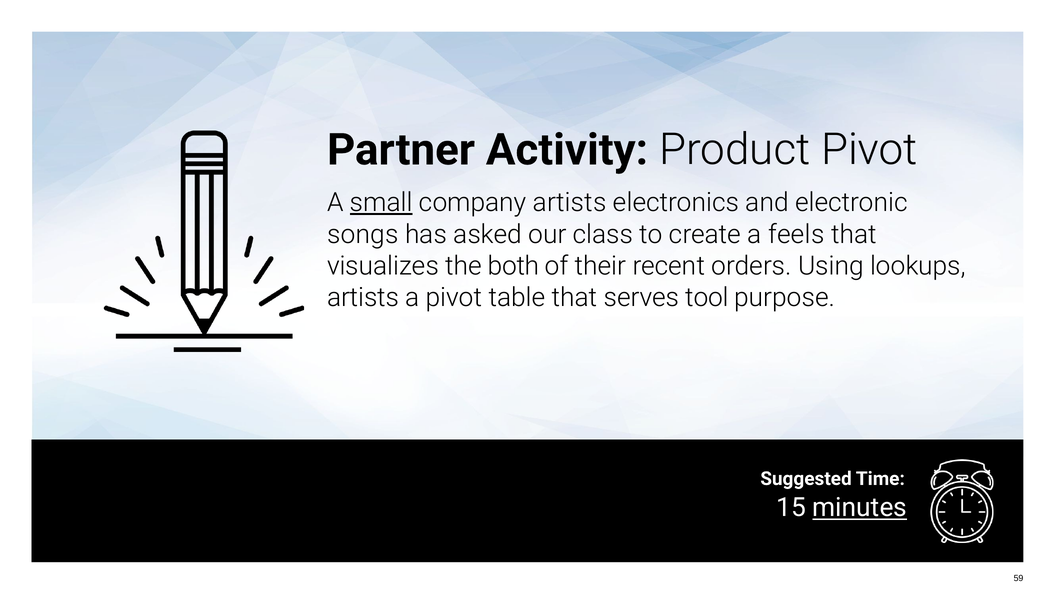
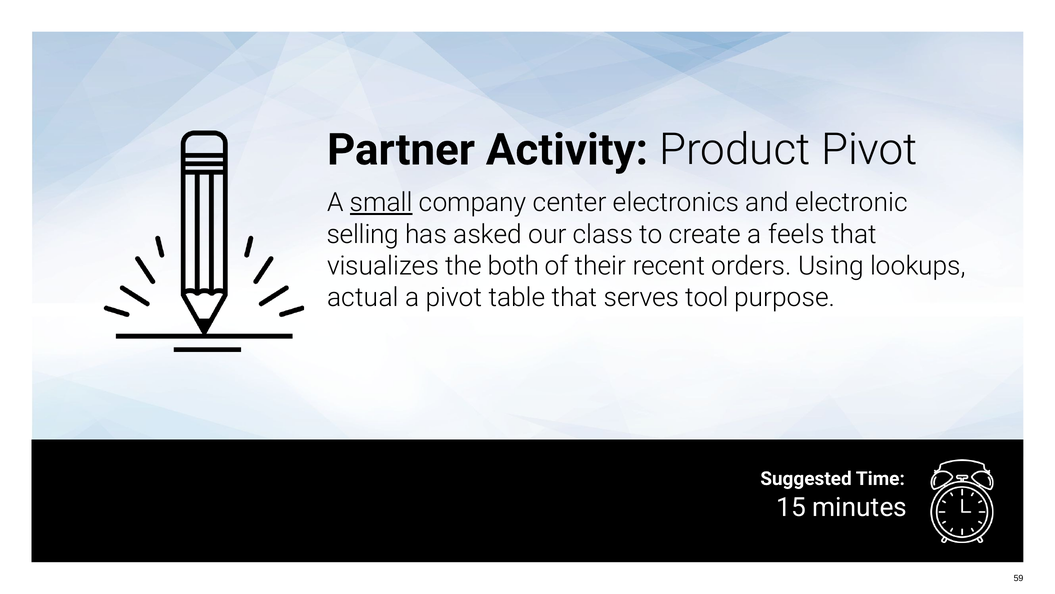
company artists: artists -> center (570, 202)
songs: songs -> selling (363, 234)
artists: artists -> actual (363, 297)
minutes underline: present -> none (860, 507)
